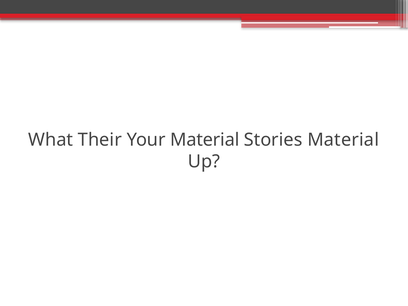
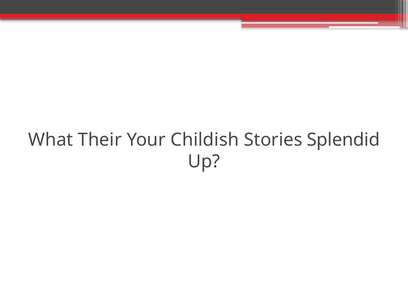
Your Material: Material -> Childish (205, 140)
Stories Material: Material -> Splendid (343, 140)
